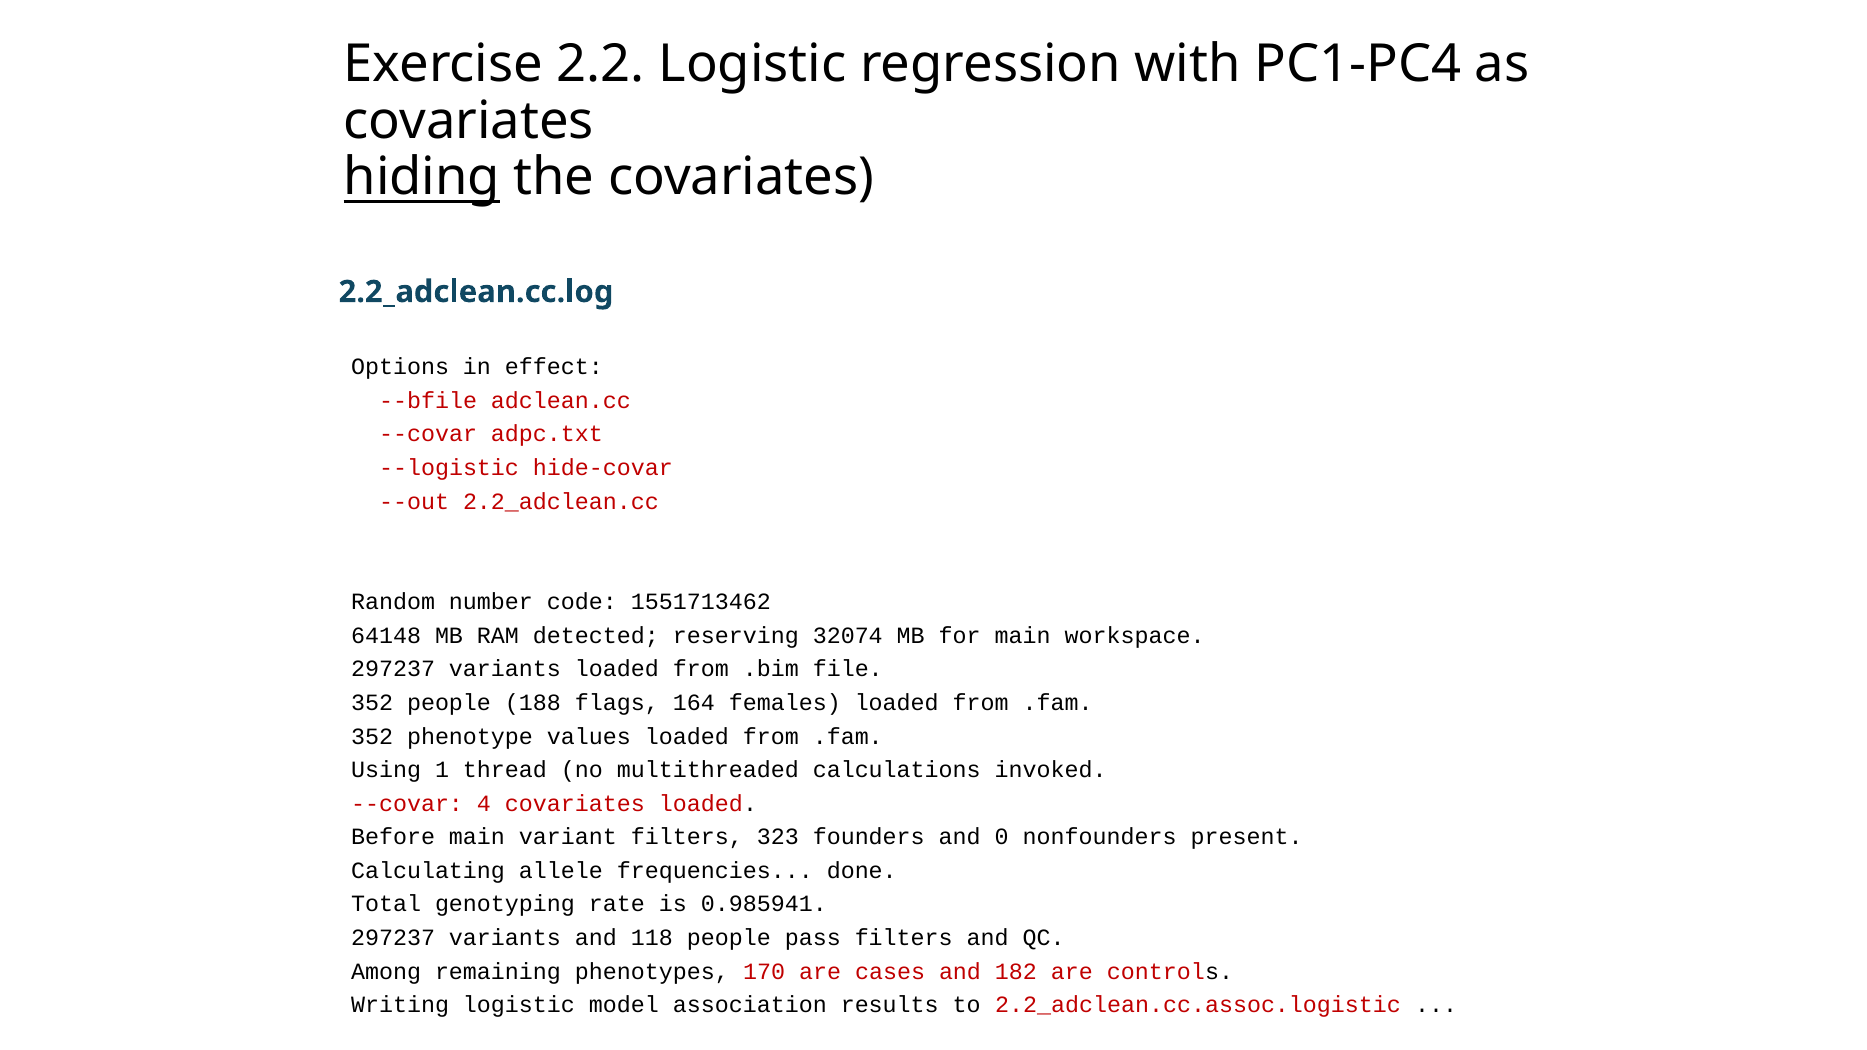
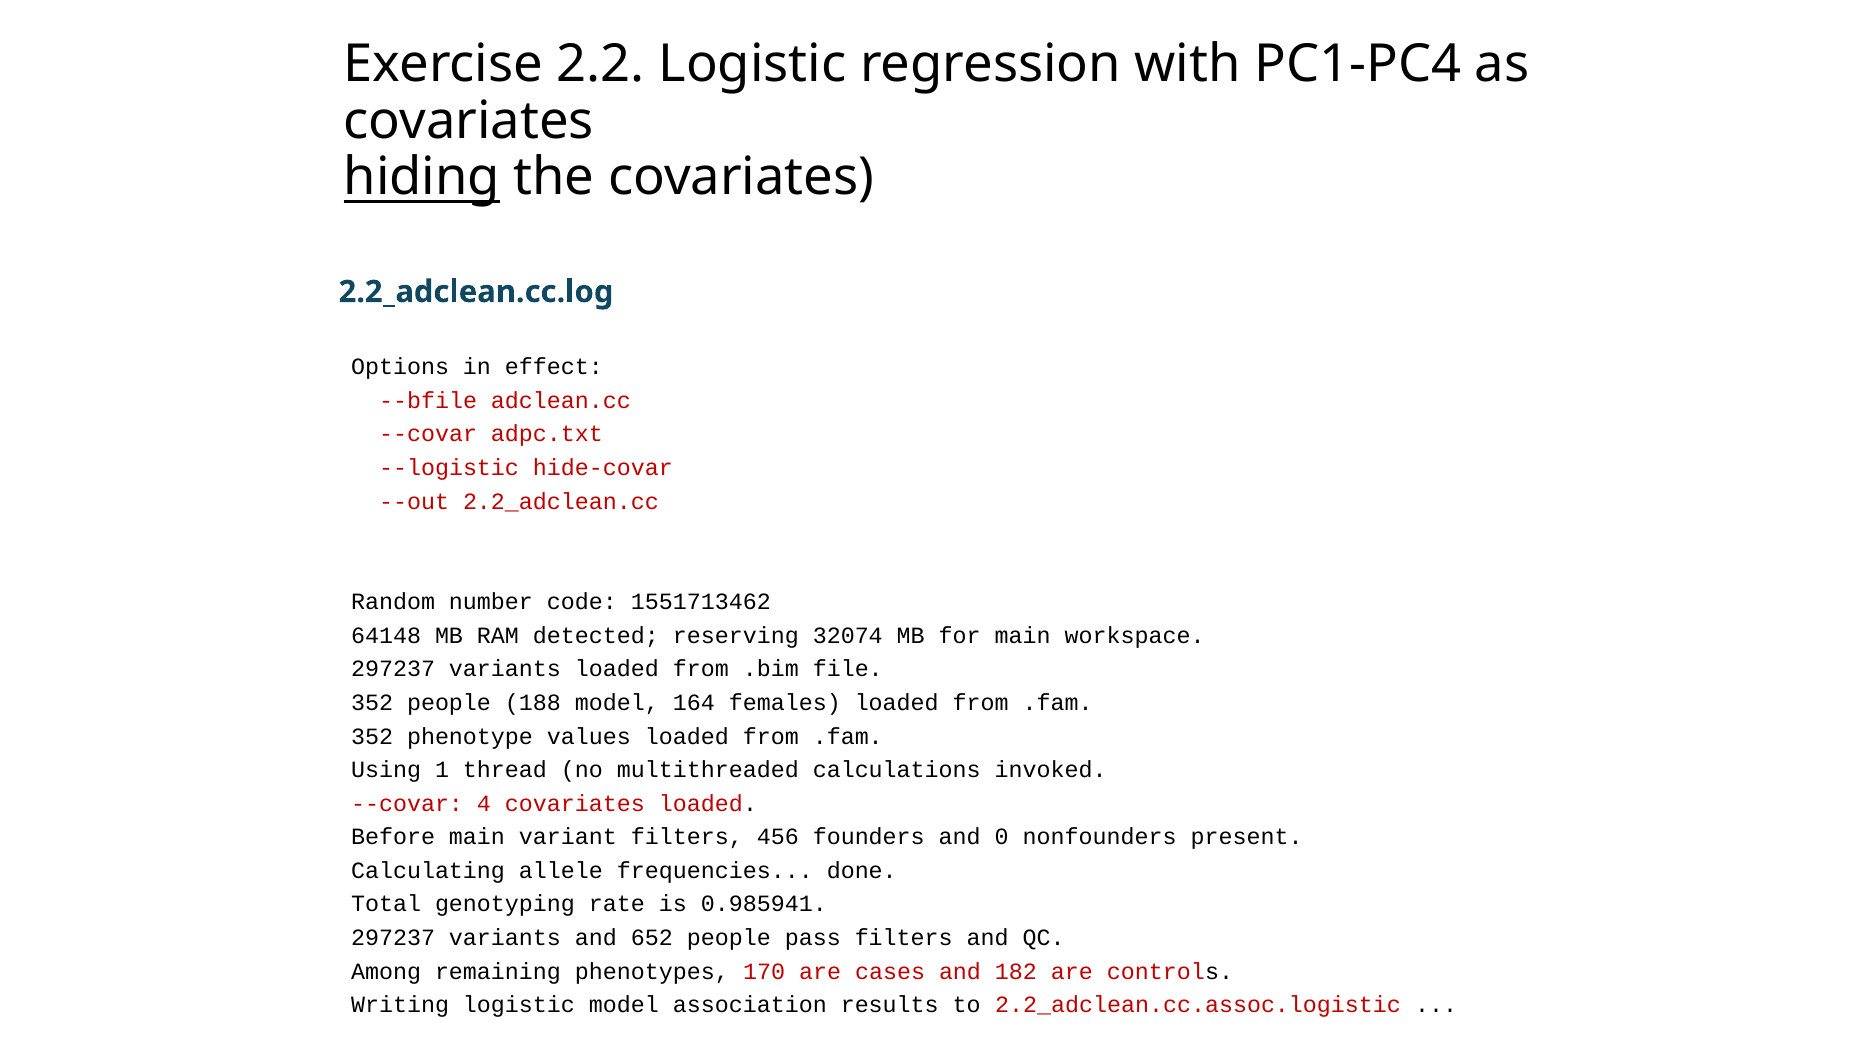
188 flags: flags -> model (617, 703)
323: 323 -> 456 (778, 837)
118: 118 -> 652 (652, 938)
